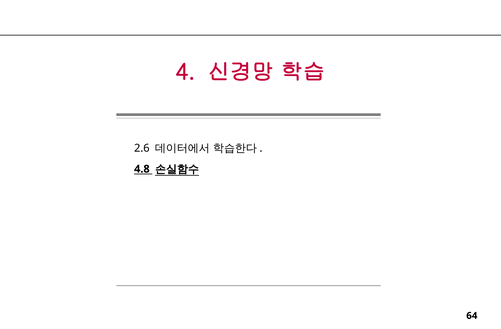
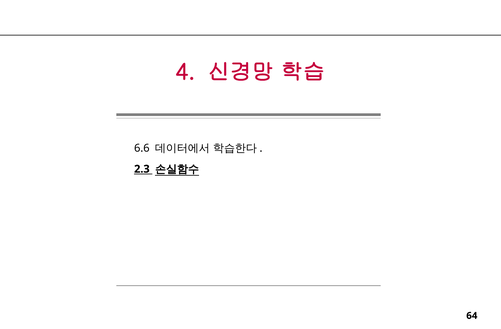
2.6: 2.6 -> 6.6 (142, 148)
4.8: 4.8 -> 2.3 (142, 169)
